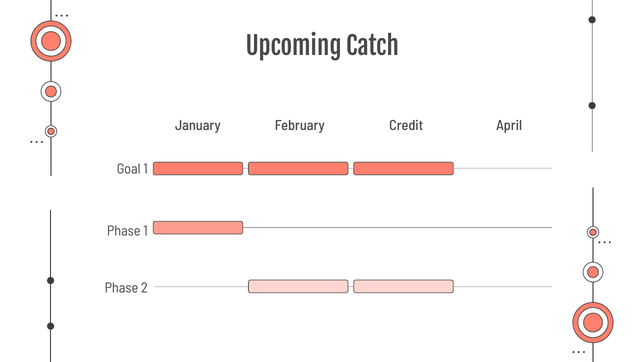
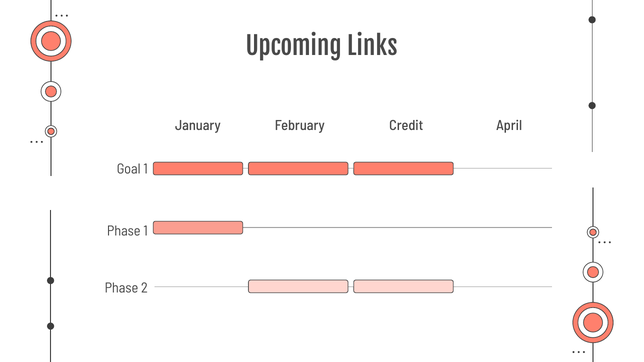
Catch: Catch -> Links (372, 47)
